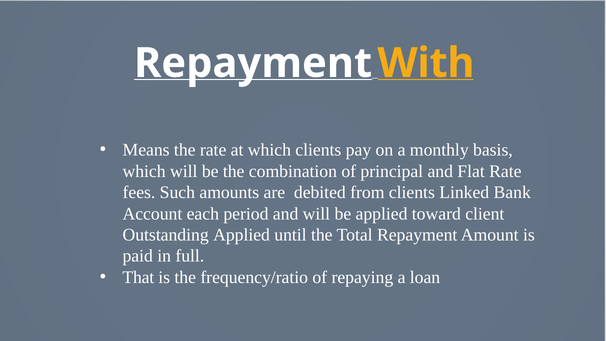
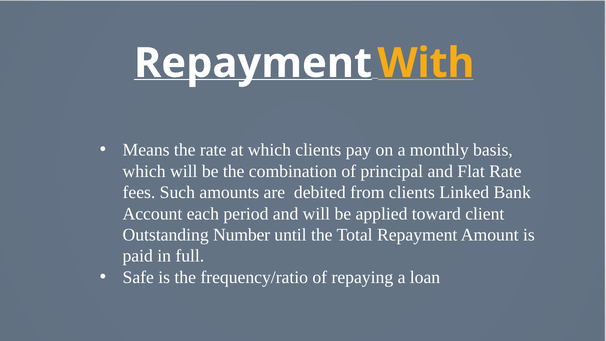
Outstanding Applied: Applied -> Number (242, 235)
That: That -> Safe (138, 277)
